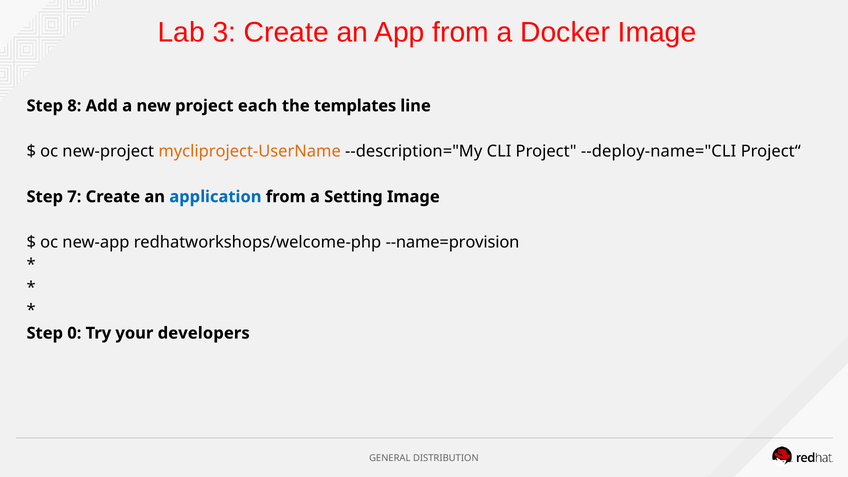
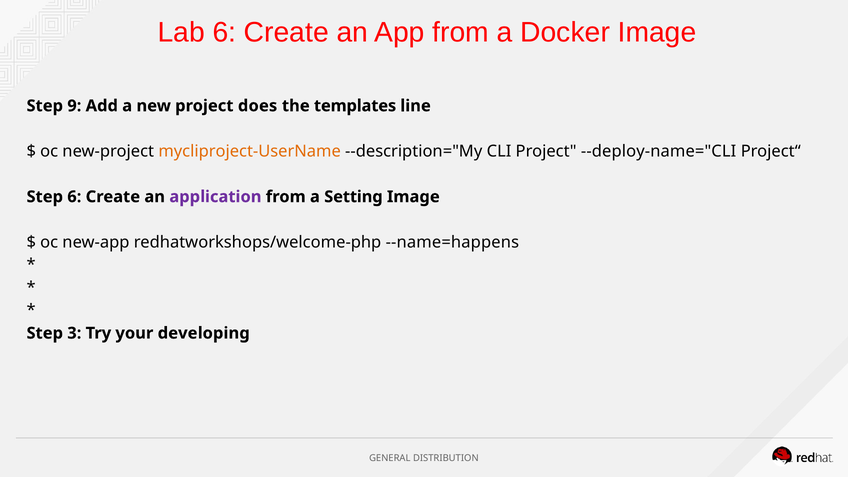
Lab 3: 3 -> 6 (224, 32)
8: 8 -> 9 (74, 106)
each: each -> does (258, 106)
Step 7: 7 -> 6 (74, 197)
application colour: blue -> purple (215, 197)
--name=provision: --name=provision -> --name=happens (452, 242)
0: 0 -> 3 (74, 333)
developers: developers -> developing (204, 333)
